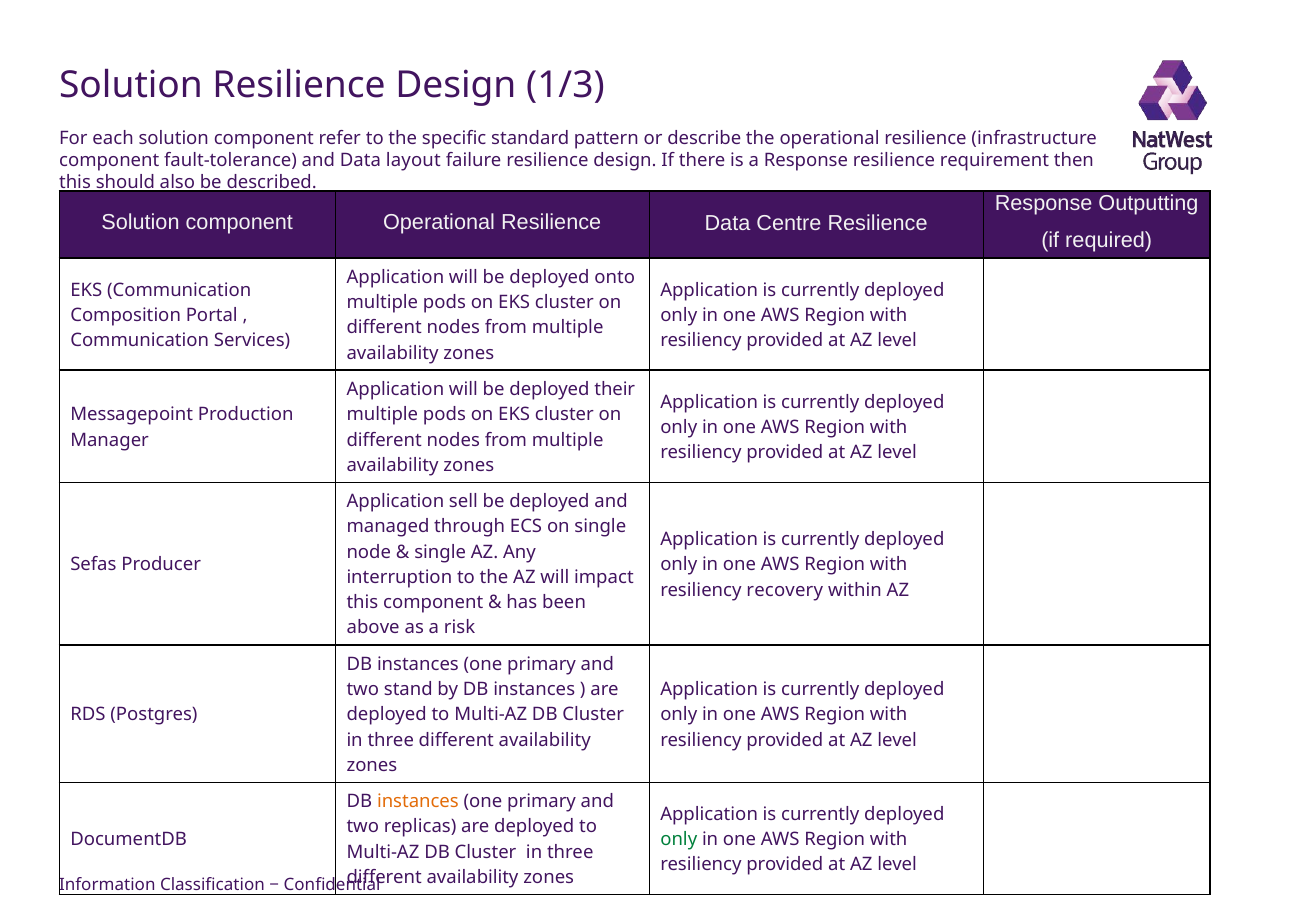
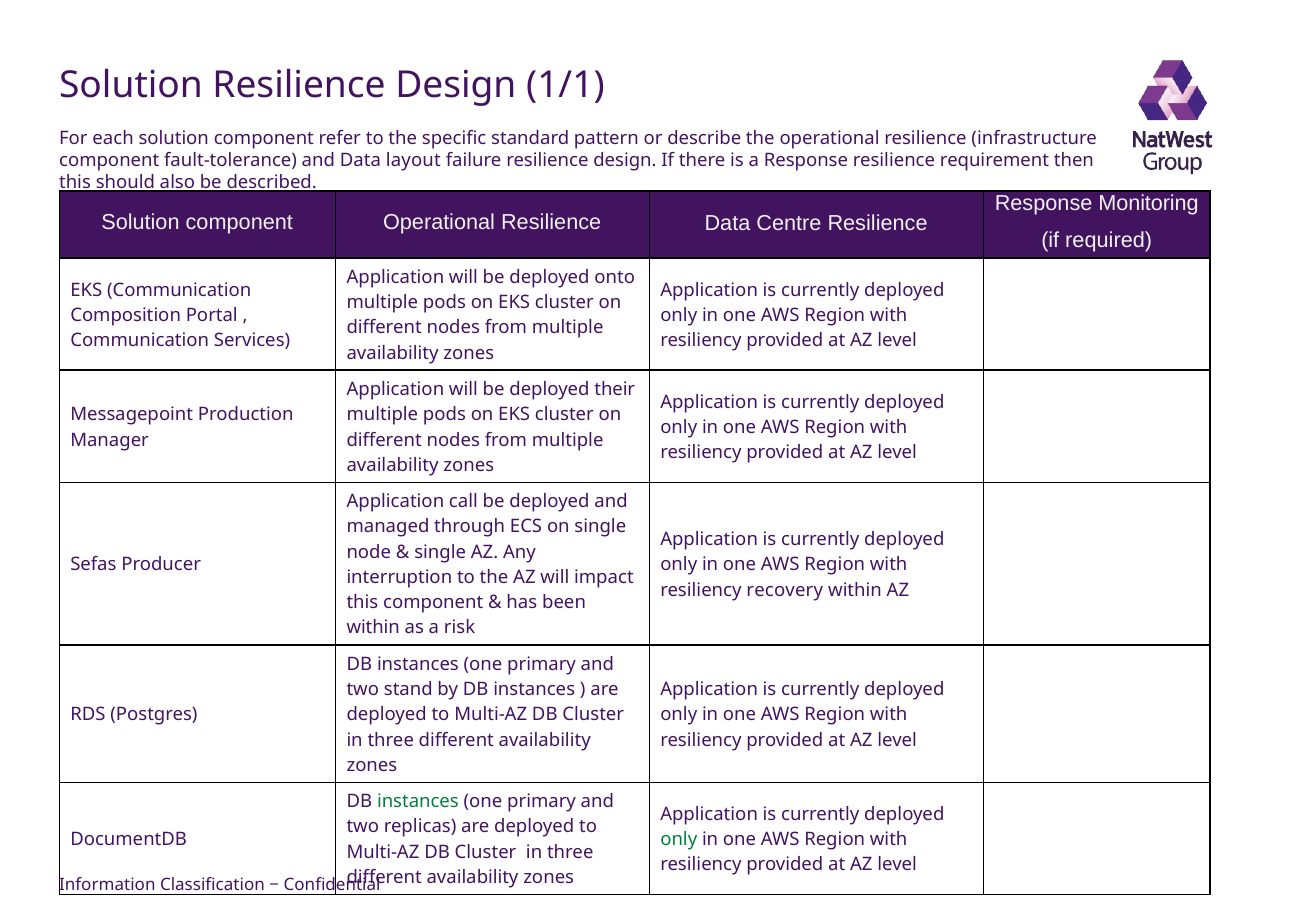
1/3: 1/3 -> 1/1 (565, 85)
Outputting: Outputting -> Monitoring (1149, 203)
sell: sell -> call (463, 502)
above: above -> within (373, 628)
instances colour: orange -> green (418, 802)
